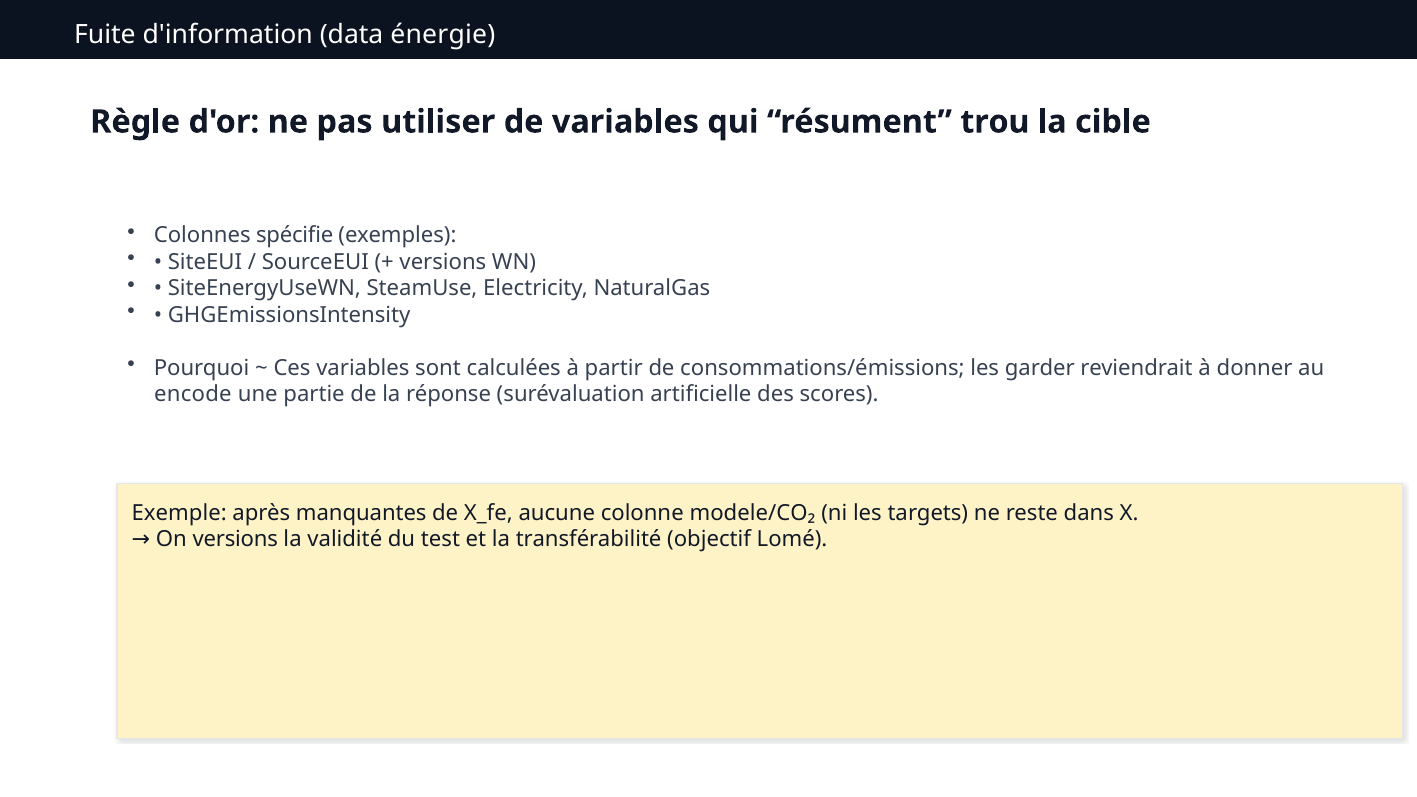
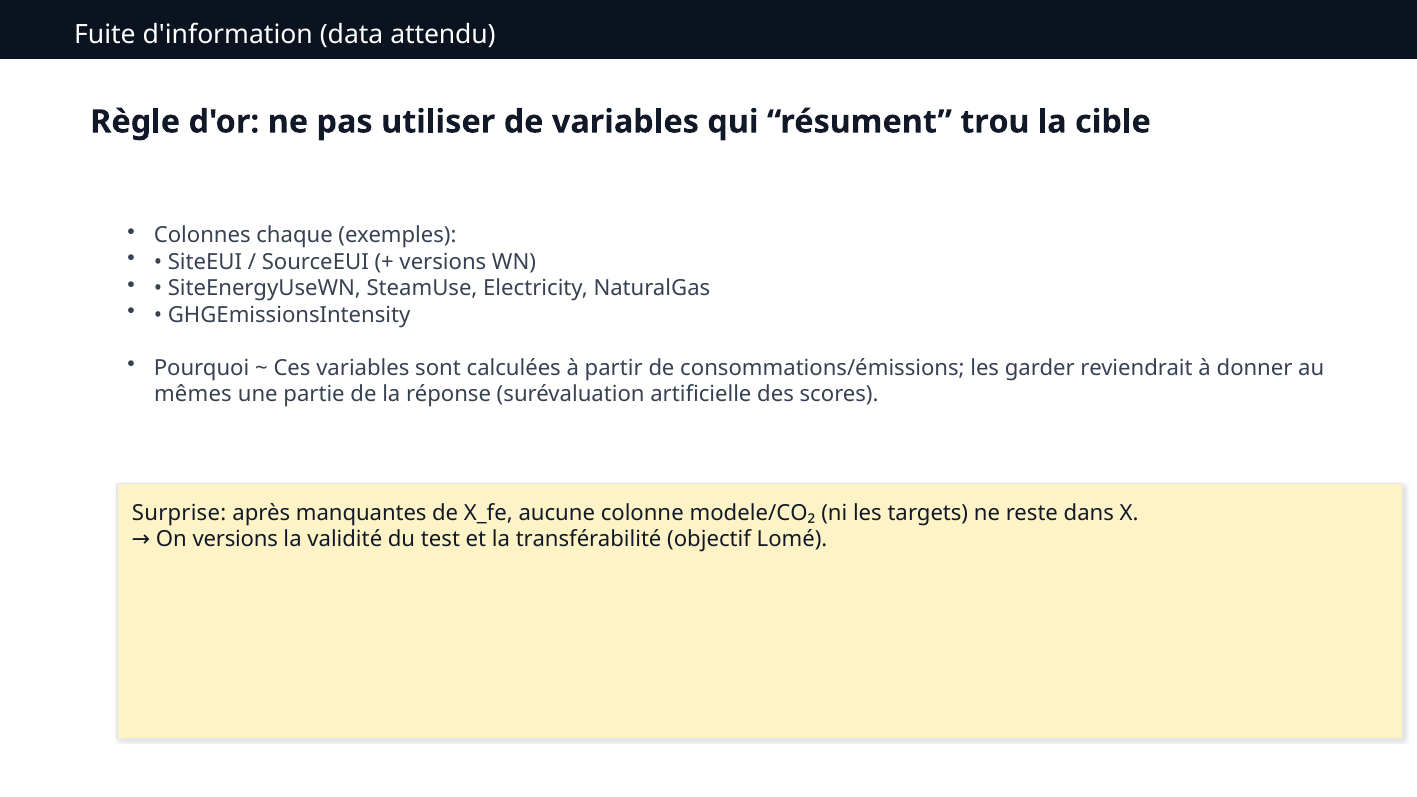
énergie: énergie -> attendu (443, 34)
spécifie: spécifie -> chaque (295, 235)
encode: encode -> mêmes (193, 395)
Exemple: Exemple -> Surprise (179, 513)
